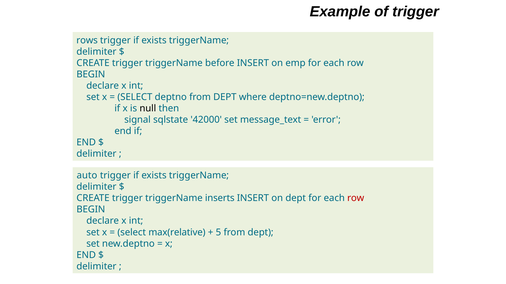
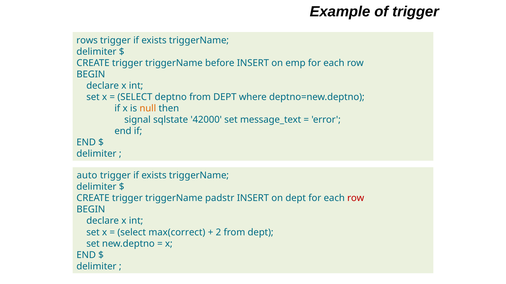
null colour: black -> orange (148, 109)
inserts: inserts -> padstr (220, 199)
max(relative: max(relative -> max(correct (177, 233)
5: 5 -> 2 (218, 233)
